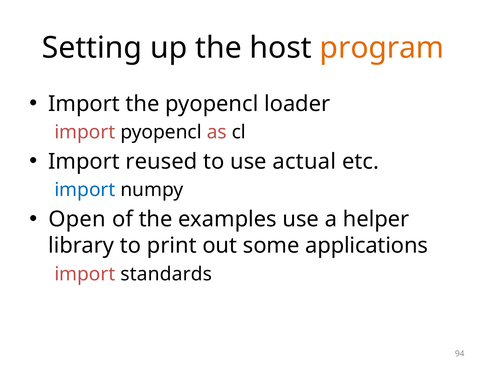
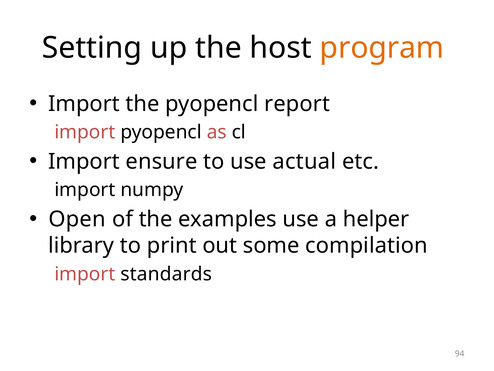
loader: loader -> report (297, 104)
reused: reused -> ensure (162, 161)
import colour: blue -> black (85, 190)
applications: applications -> compilation (366, 245)
